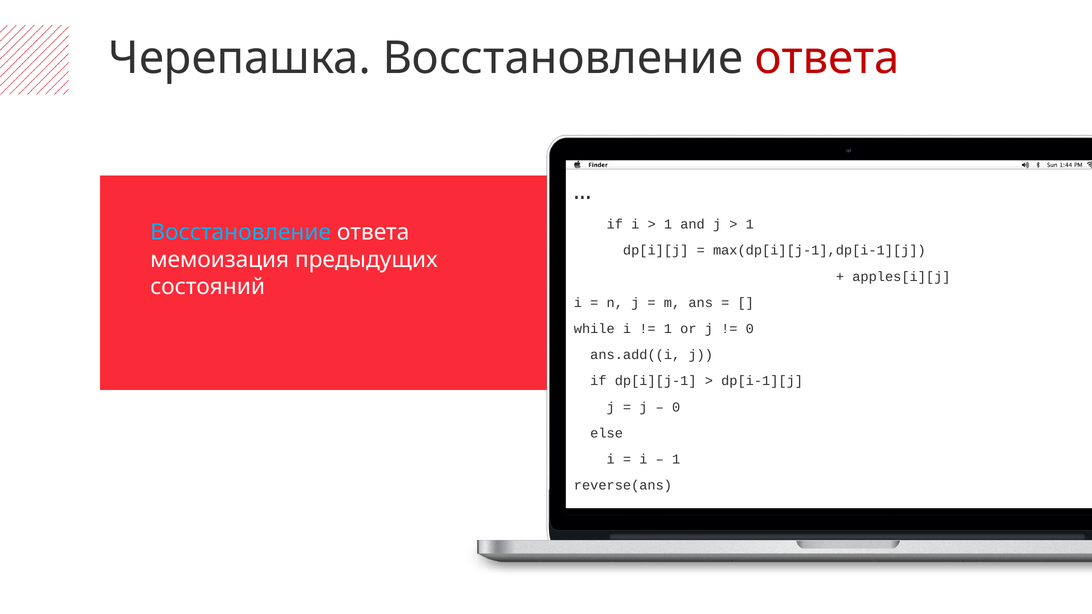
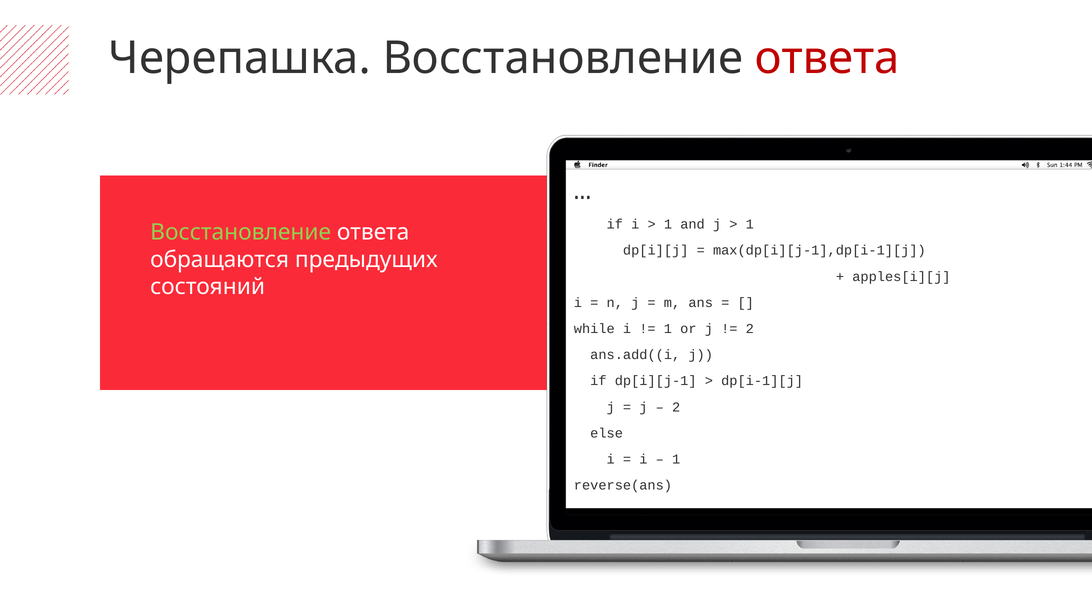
Восстановление colour: light blue -> light green (241, 232)
мемоизация: мемоизация -> обращаются (220, 260)
0: 0 -> 2 (750, 329)
0: 0 -> 2 (676, 407)
